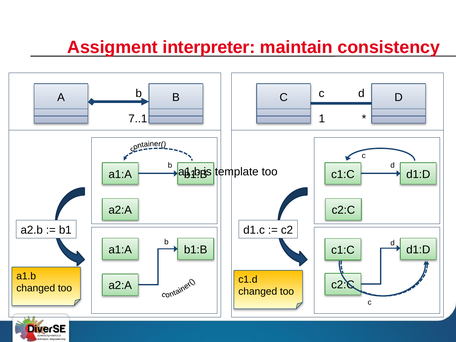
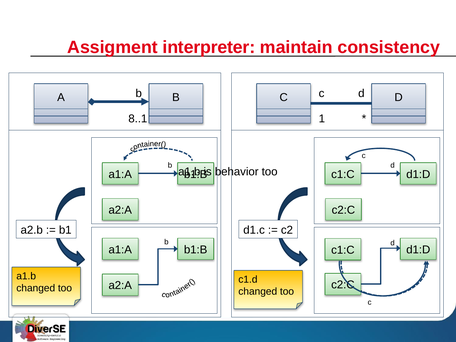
7..1: 7..1 -> 8..1 (138, 119)
template: template -> behavior (237, 172)
